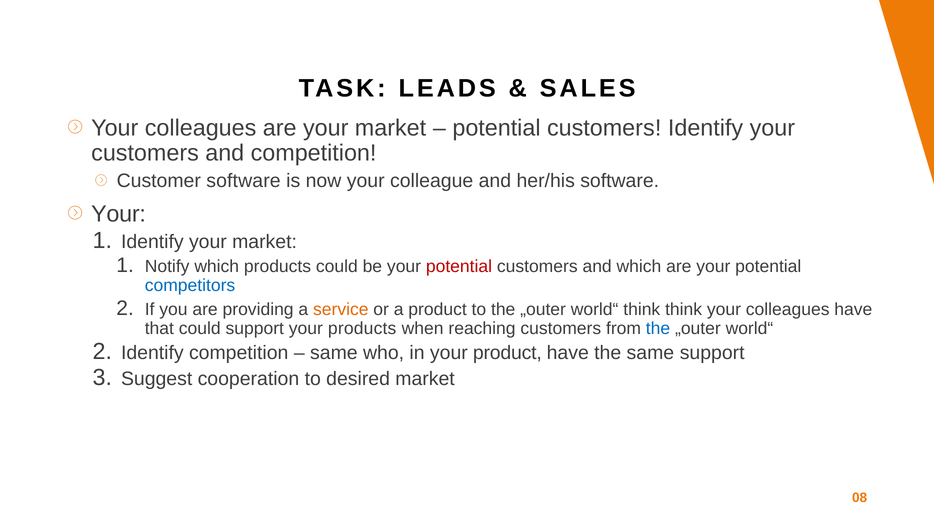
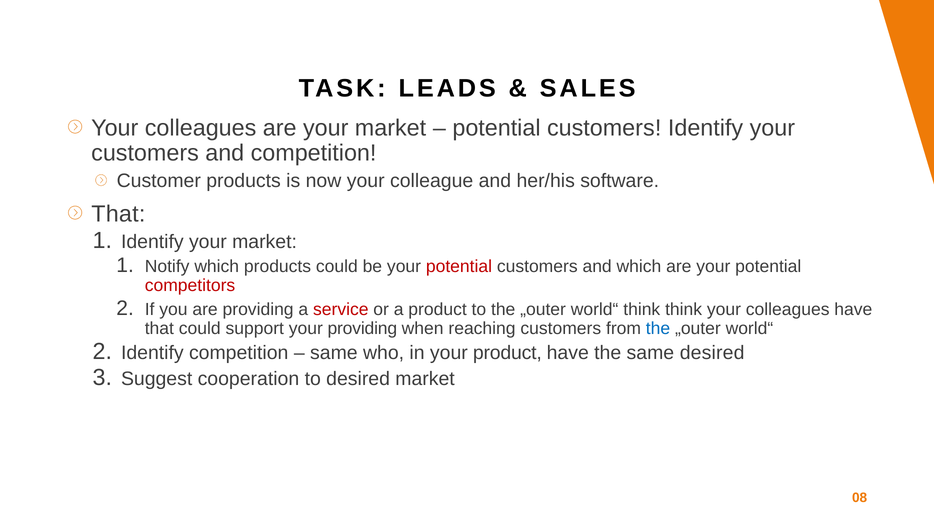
Customer software: software -> products (244, 181)
Your: Your -> That (118, 214)
competitors colour: blue -> red (190, 286)
service colour: orange -> red (341, 310)
your products: products -> providing (362, 329)
same support: support -> desired (712, 353)
